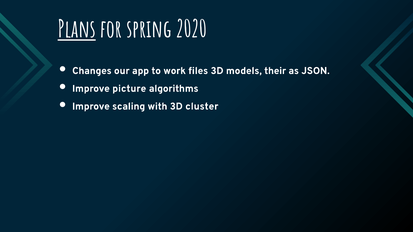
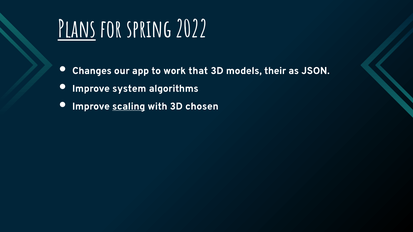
2020: 2020 -> 2022 (191, 30)
files: files -> that (198, 71)
picture: picture -> system (129, 89)
scaling underline: none -> present (129, 106)
cluster: cluster -> chosen (202, 106)
